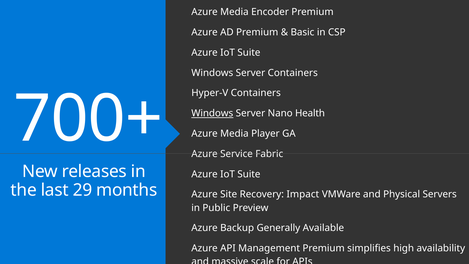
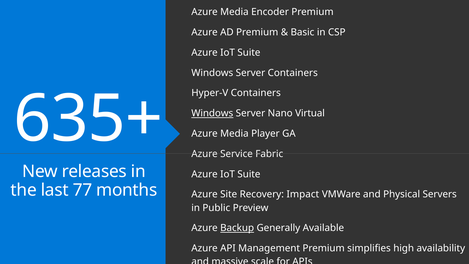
700+: 700+ -> 635+ (88, 119)
Nano Health: Health -> Virtual (310, 113)
29: 29 -> 77 (82, 190)
Backup underline: none -> present (237, 228)
